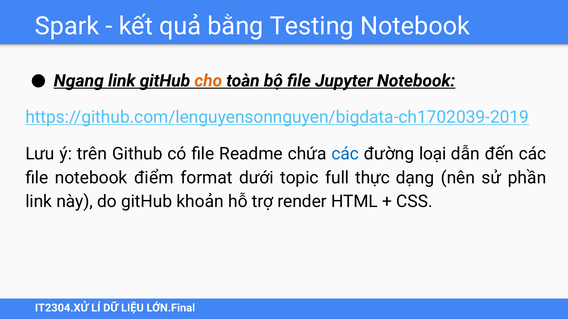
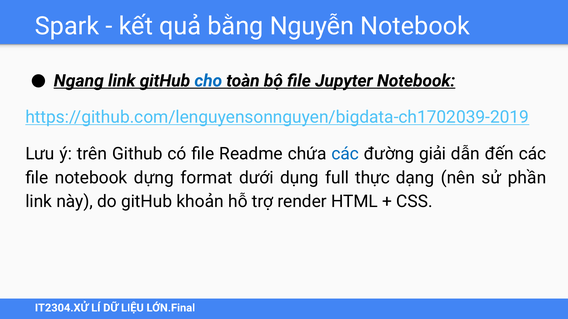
Testing: Testing -> Nguyễn (312, 26)
cho colour: orange -> blue (208, 81)
loại: loại -> giải (433, 154)
điểm: điểm -> dựng (154, 178)
topic: topic -> dụng (299, 178)
